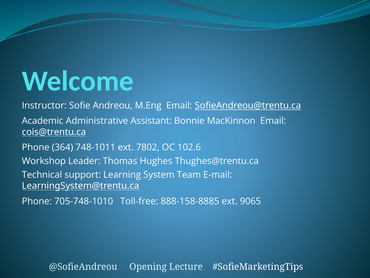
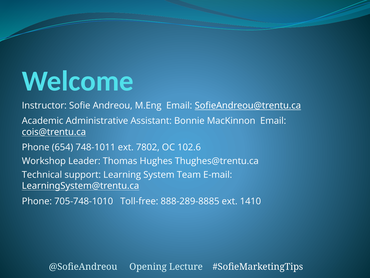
364: 364 -> 654 (63, 147)
888-158-8885: 888-158-8885 -> 888-289-8885 (190, 201)
9065: 9065 -> 1410 (250, 201)
